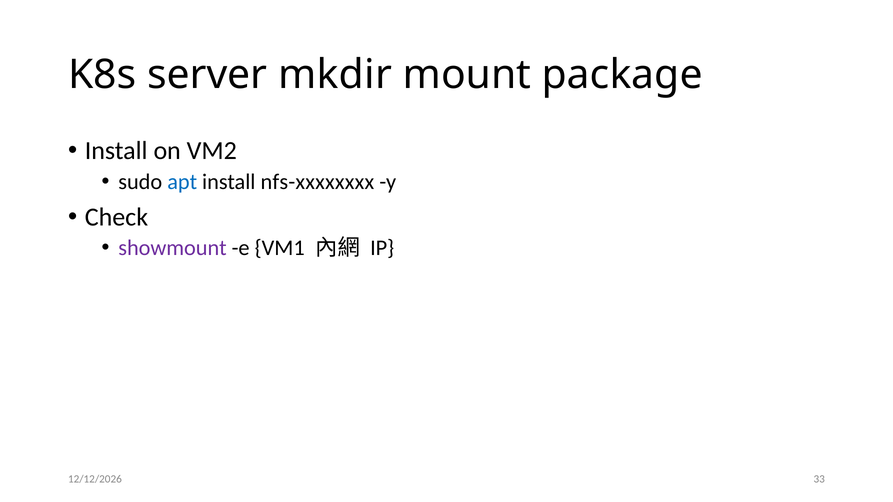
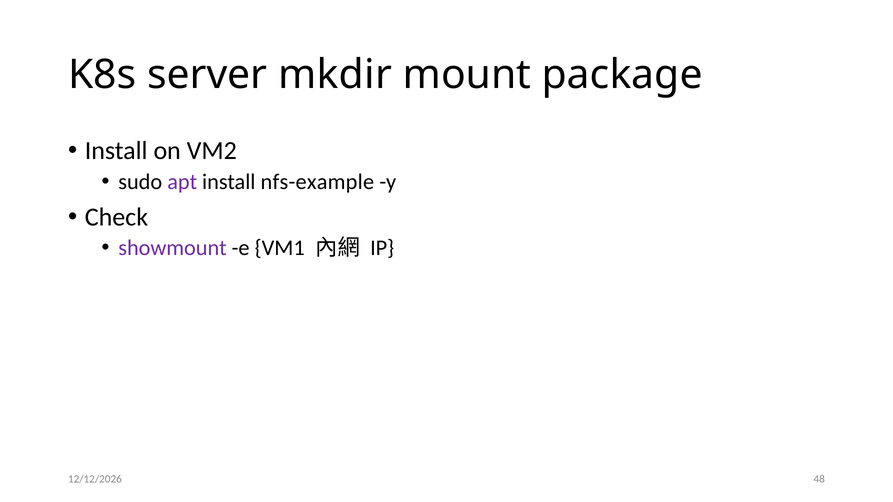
apt colour: blue -> purple (182, 182)
nfs-xxxxxxxx: nfs-xxxxxxxx -> nfs-example (317, 182)
33: 33 -> 48 (819, 480)
